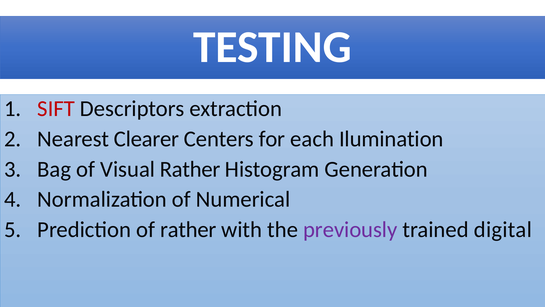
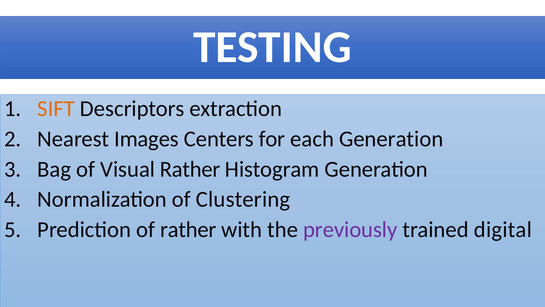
SIFT colour: red -> orange (56, 109)
Clearer: Clearer -> Images (146, 139)
each Ilumination: Ilumination -> Generation (391, 139)
Numerical: Numerical -> Clustering (243, 199)
